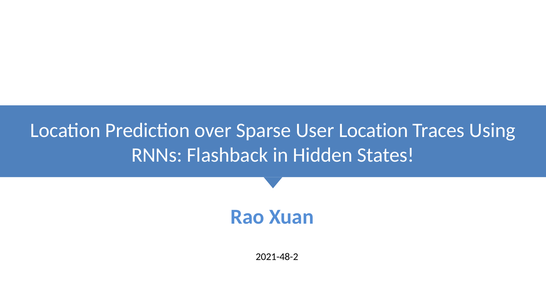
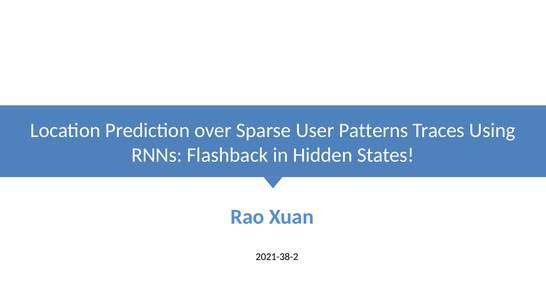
User Location: Location -> Patterns (373, 130)
2021-48-2: 2021-48-2 -> 2021-38-2 (277, 257)
